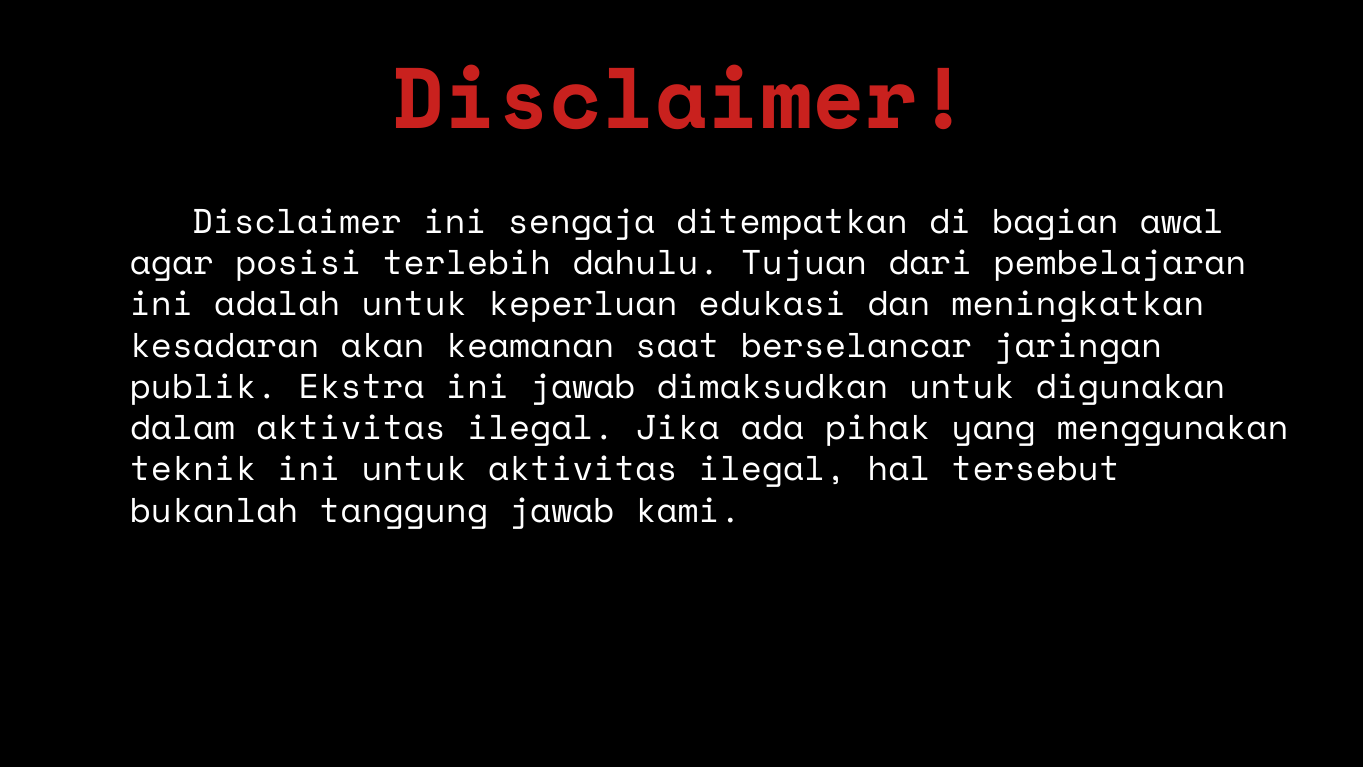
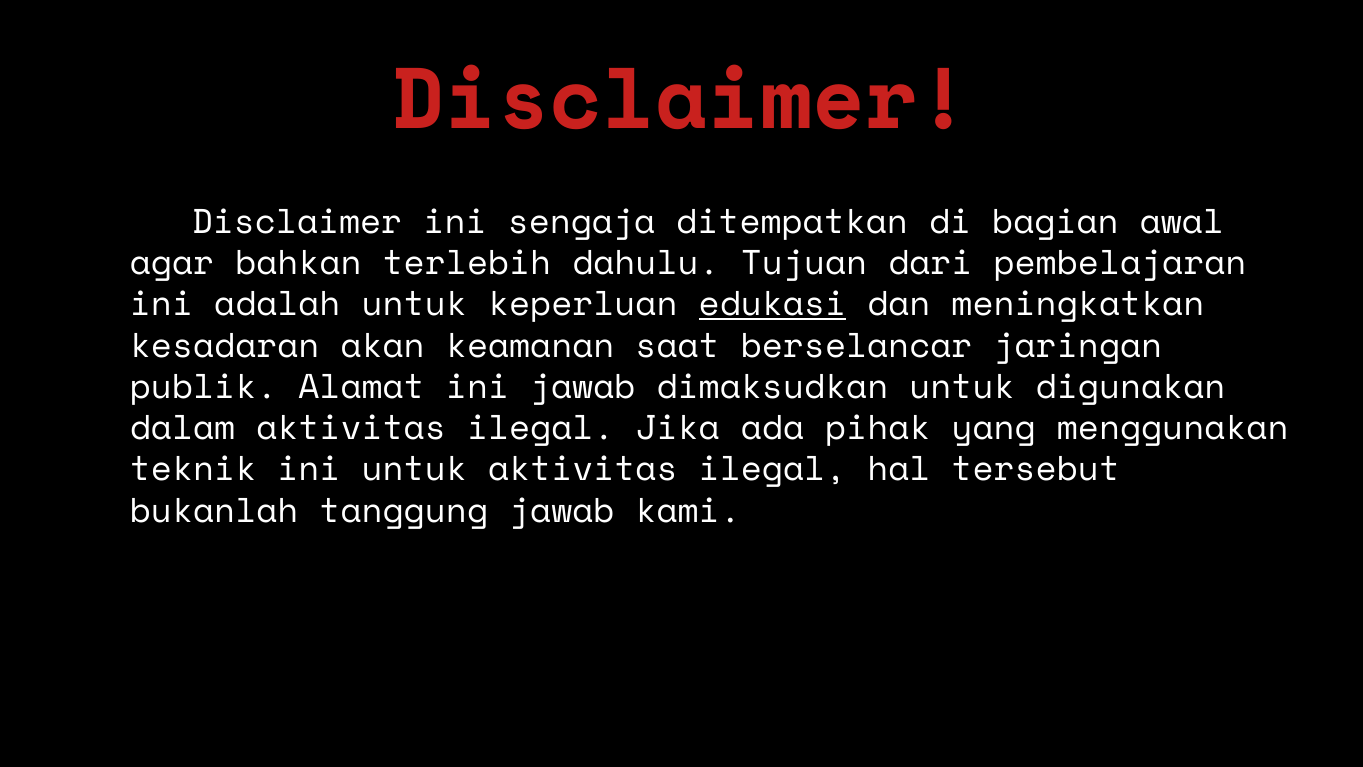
posisi: posisi -> bahkan (298, 263)
edukasi underline: none -> present (772, 304)
Ekstra: Ekstra -> Alamat (362, 387)
